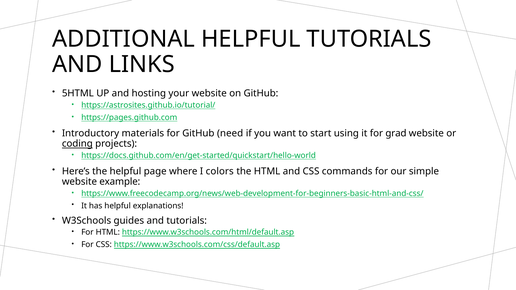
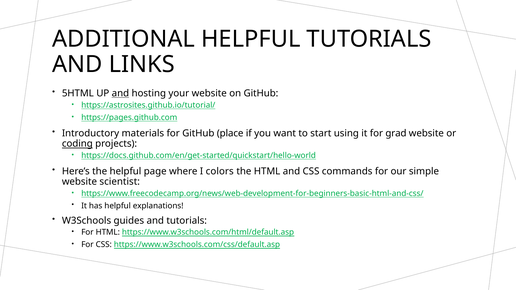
and underline: none -> present (120, 93)
need: need -> place (230, 133)
example: example -> scientist (120, 182)
